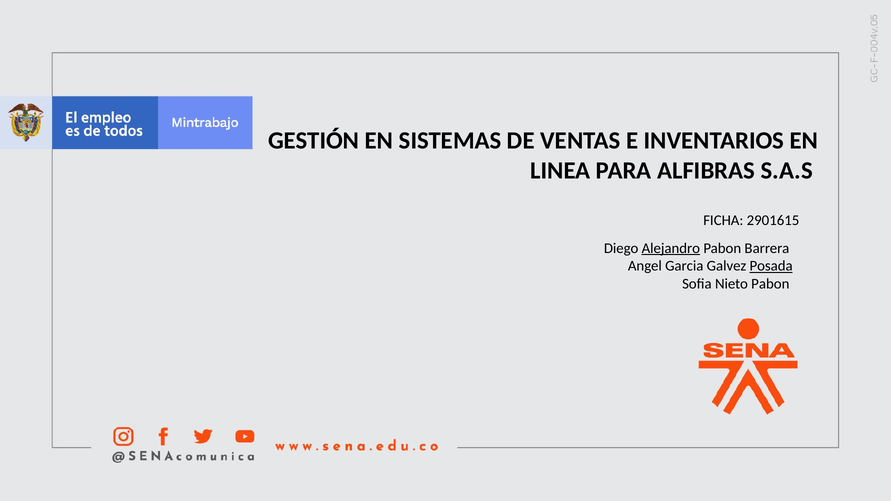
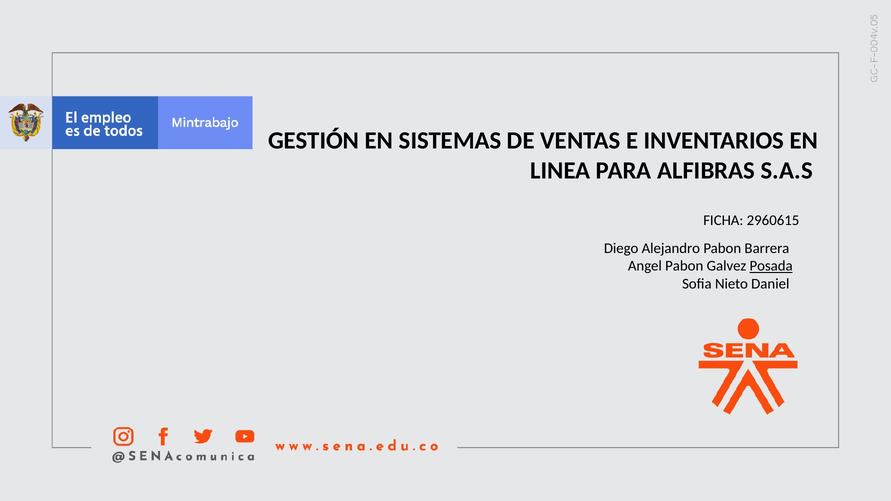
2901615: 2901615 -> 2960615 (773, 221)
Alejandro underline: present -> none (671, 248)
Angel Garcia: Garcia -> Pabon (684, 266)
Nieto Pabon: Pabon -> Daniel (770, 284)
